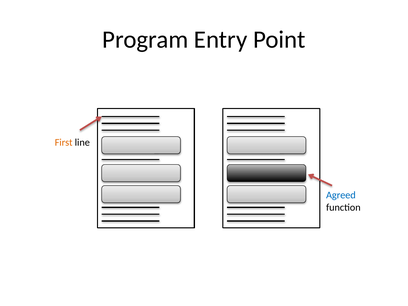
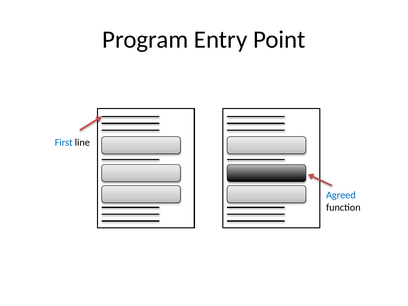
First colour: orange -> blue (64, 142)
